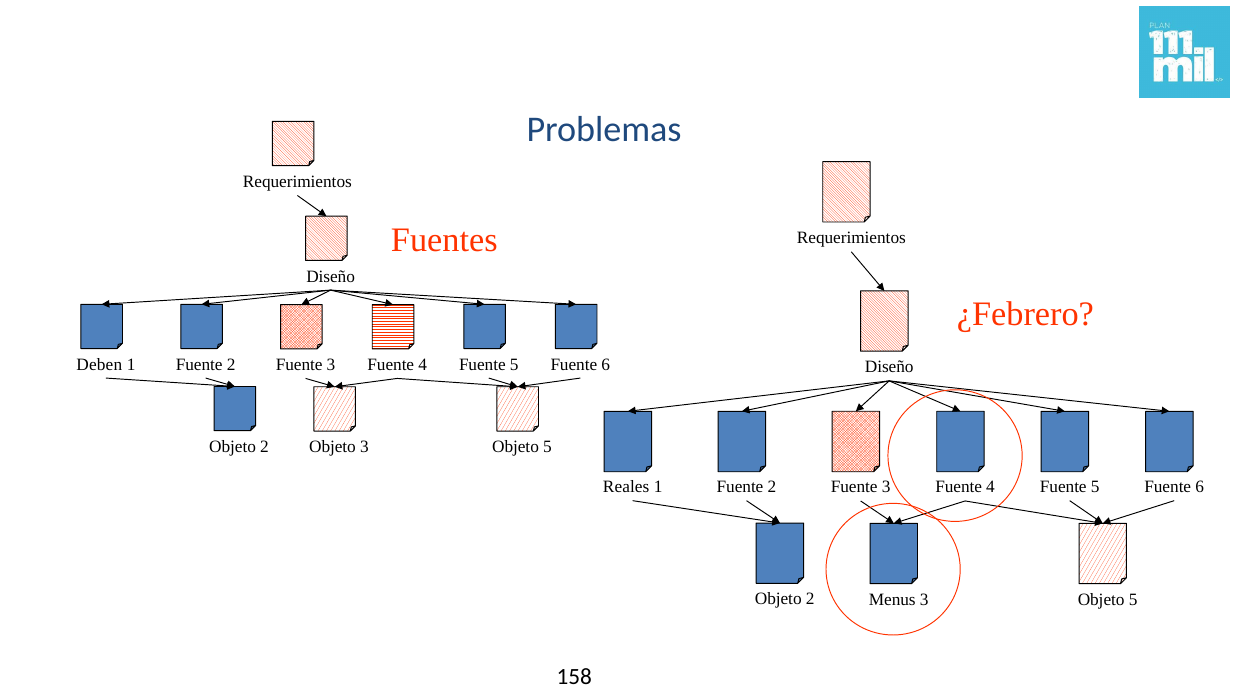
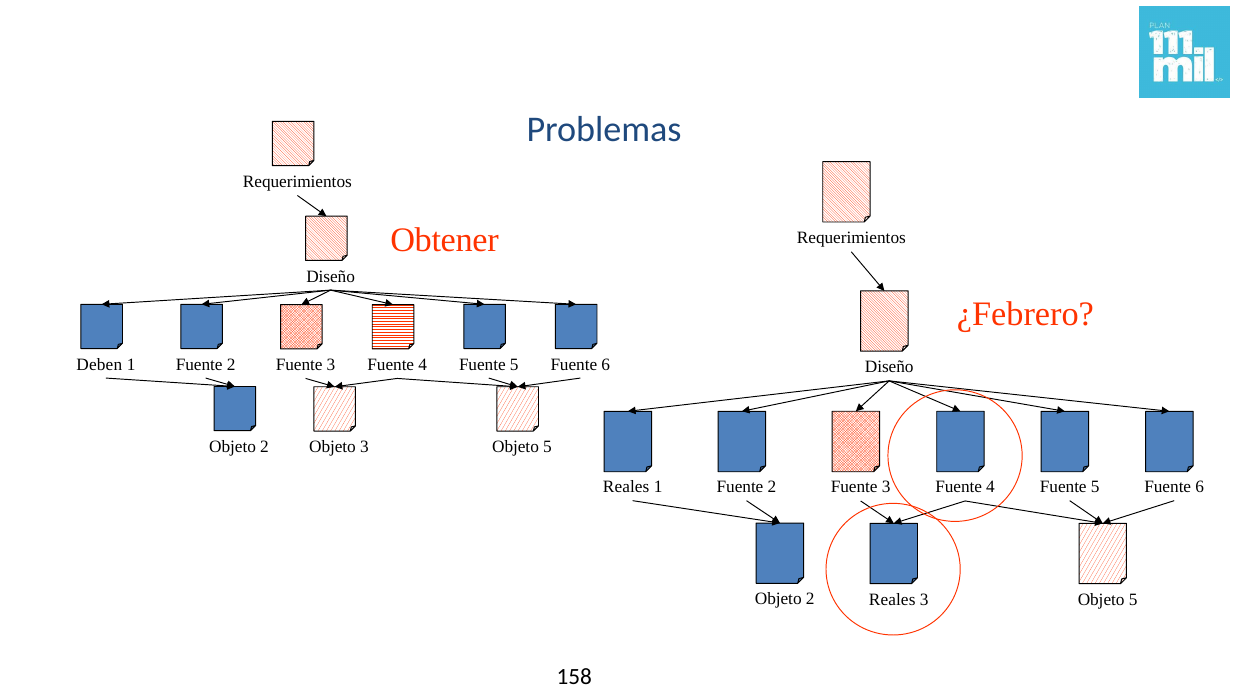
Fuentes: Fuentes -> Obtener (444, 240)
2 Menus: Menus -> Reales (892, 599)
